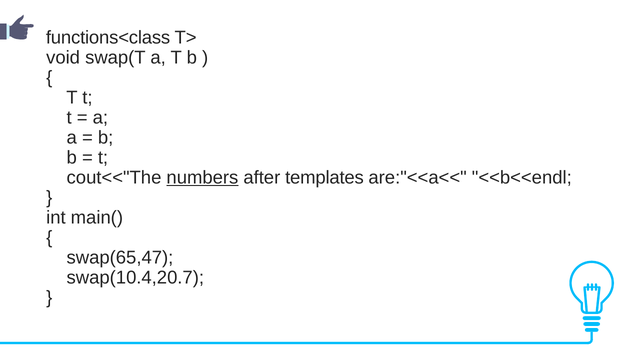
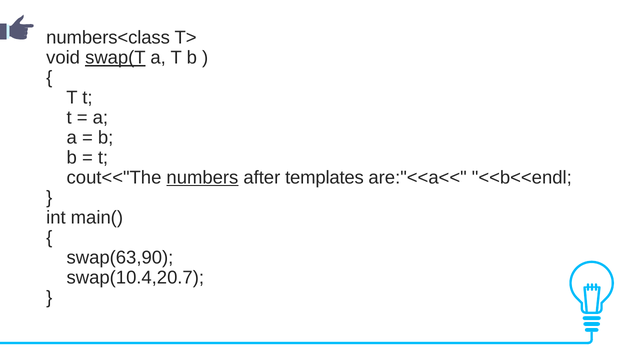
functions<class: functions<class -> numbers<class (108, 38)
swap(T underline: none -> present (115, 58)
swap(65,47: swap(65,47 -> swap(63,90 (120, 257)
